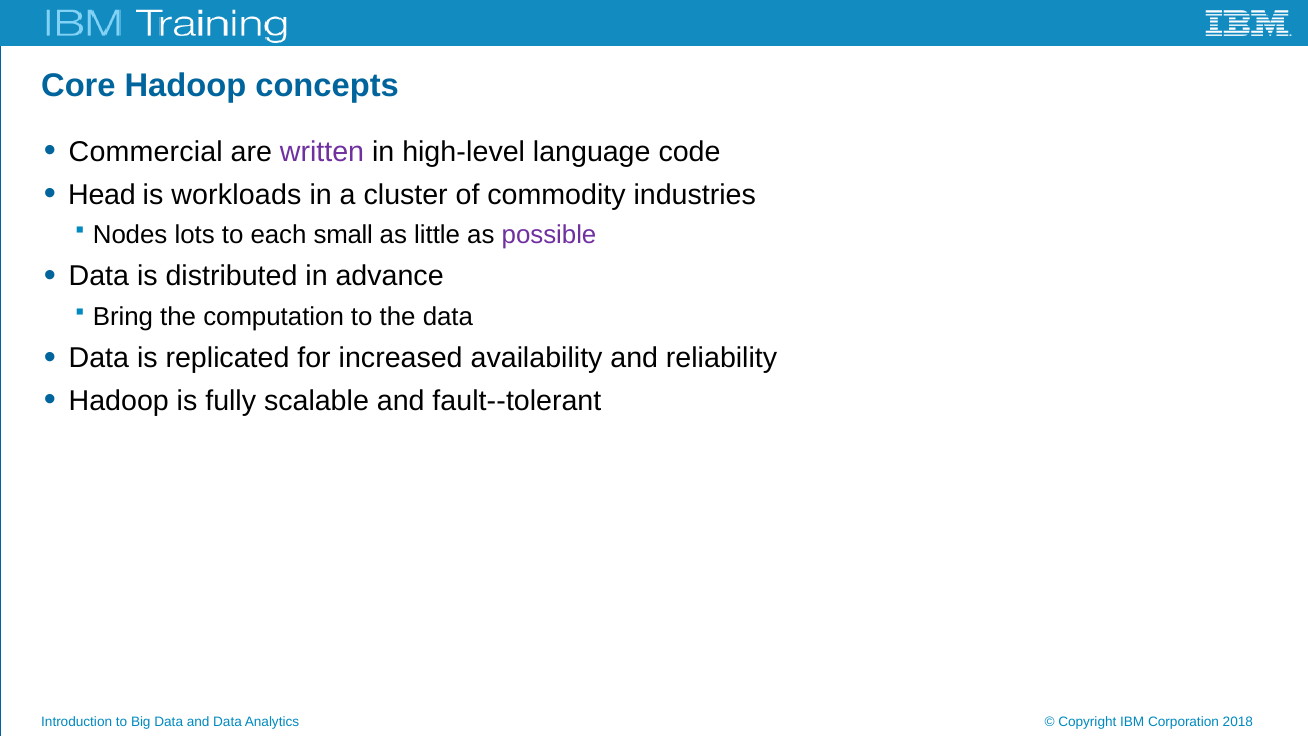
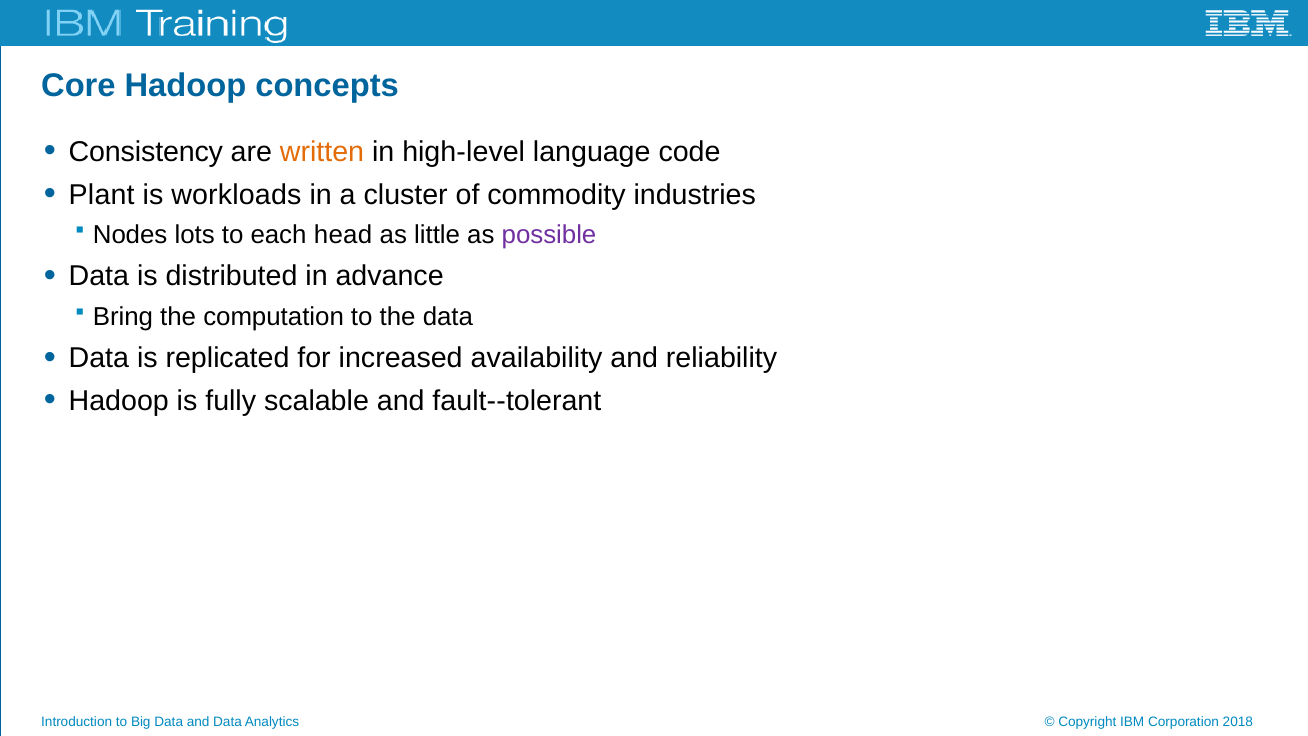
Commercial: Commercial -> Consistency (146, 152)
written colour: purple -> orange (322, 152)
Head: Head -> Plant (102, 195)
small: small -> head (343, 235)
